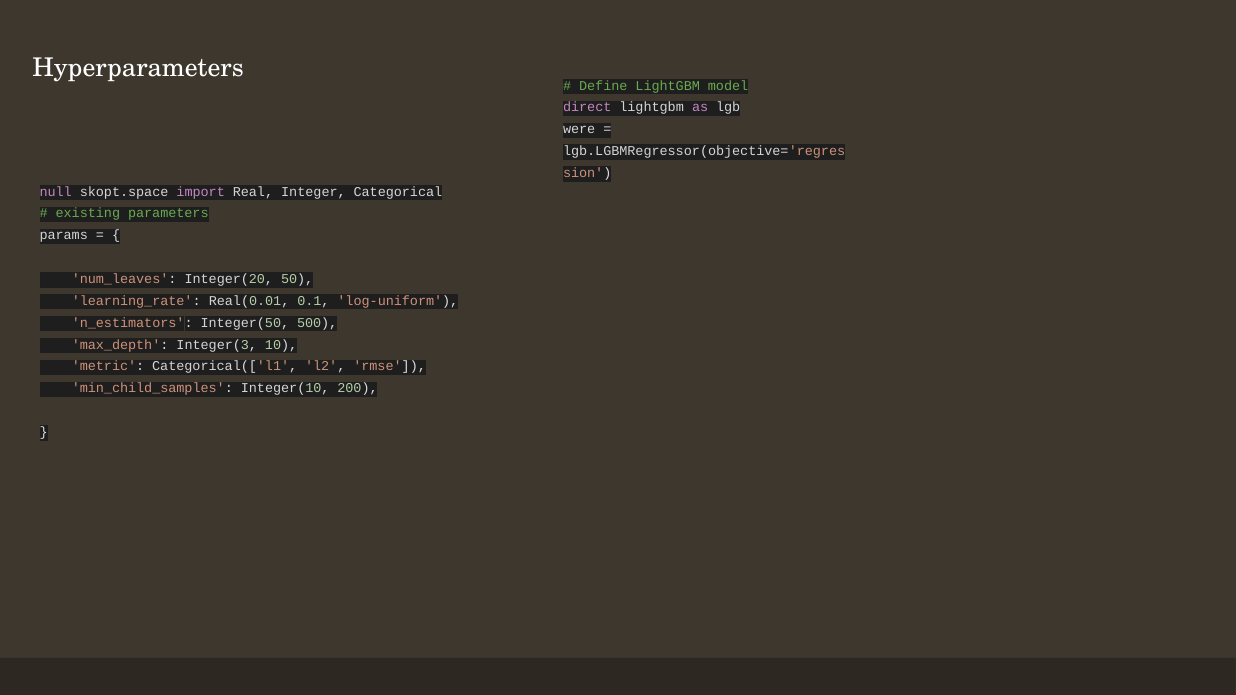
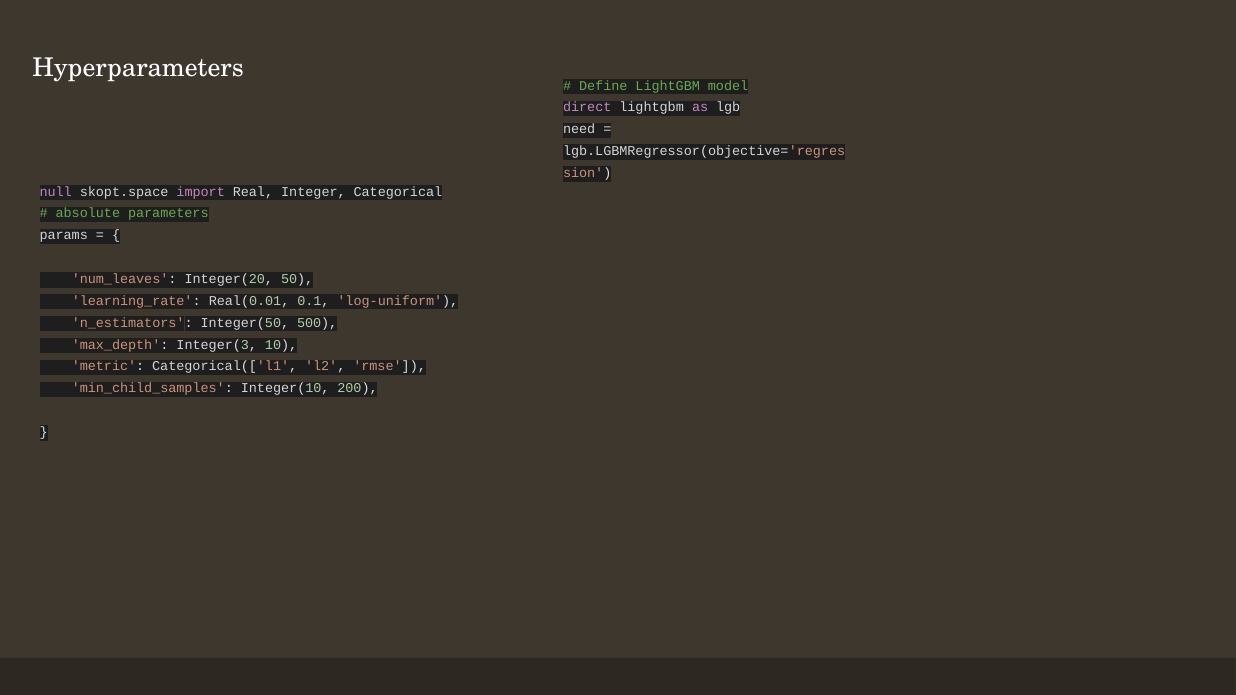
were: were -> need (579, 129)
existing: existing -> absolute (88, 214)
